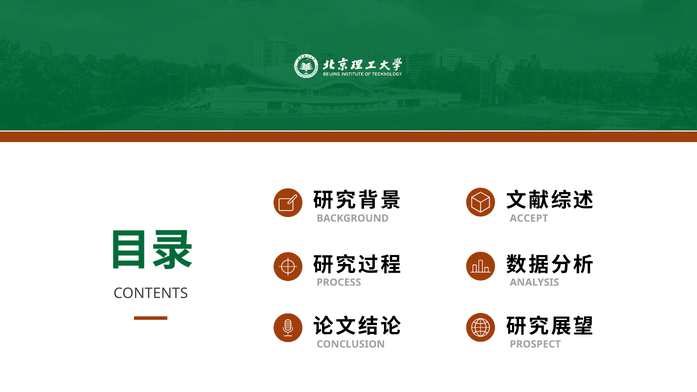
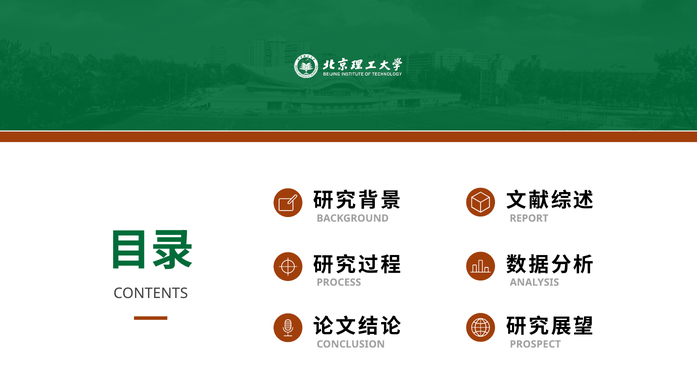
ACCEPT: ACCEPT -> REPORT (529, 218)
